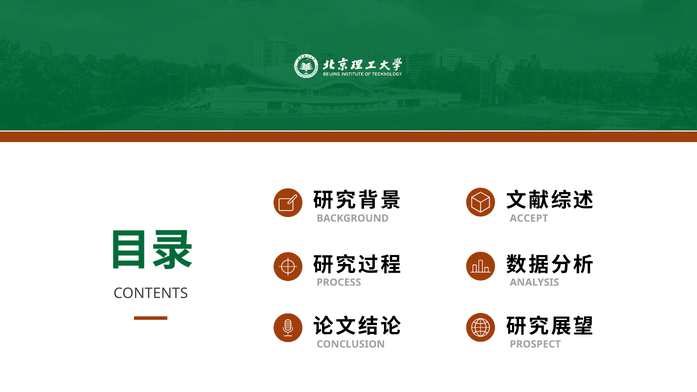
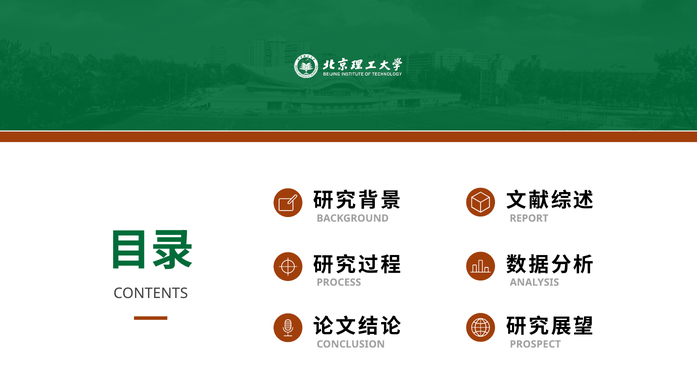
ACCEPT: ACCEPT -> REPORT (529, 218)
